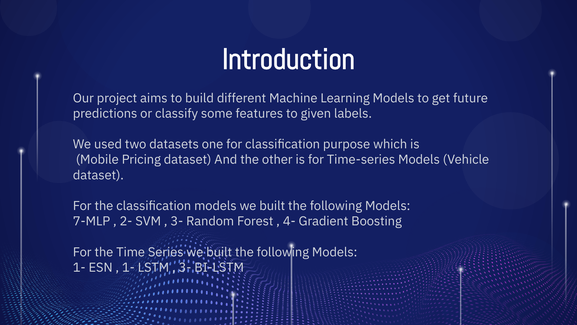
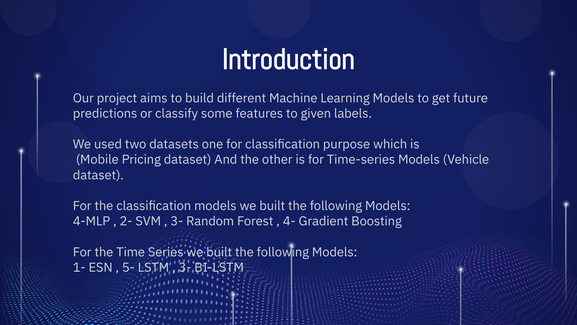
7-MLP: 7-MLP -> 4-MLP (92, 221)
1-: 1- -> 5- (128, 267)
